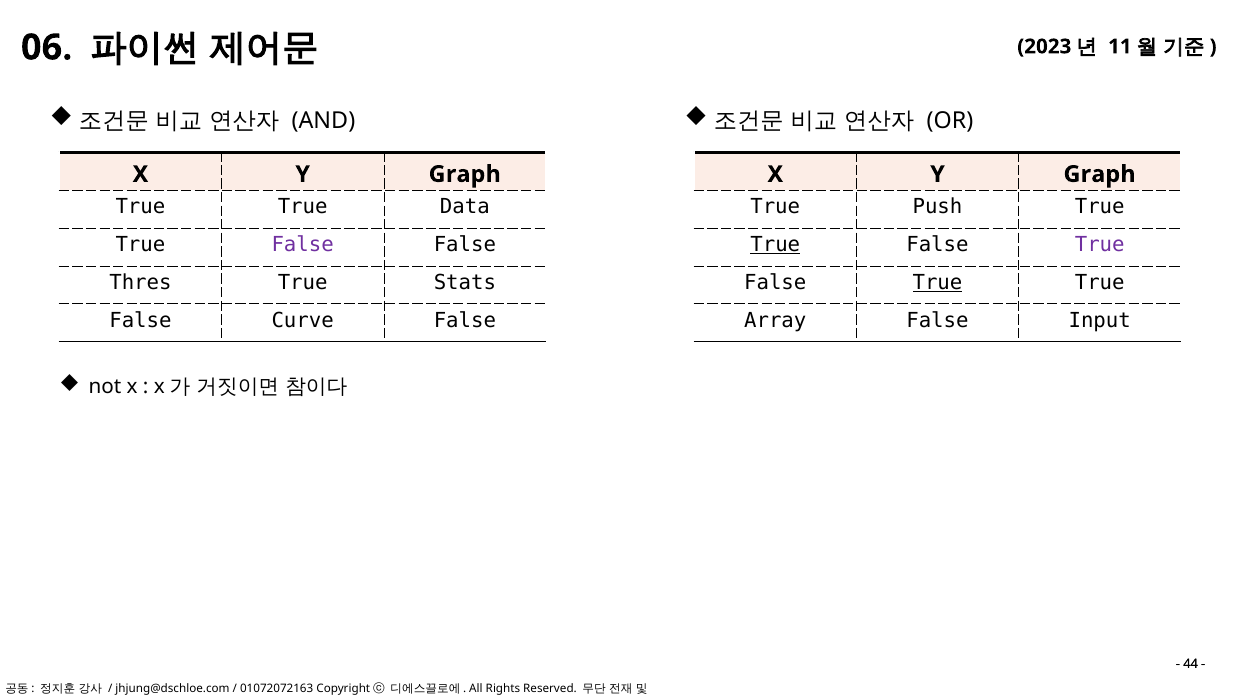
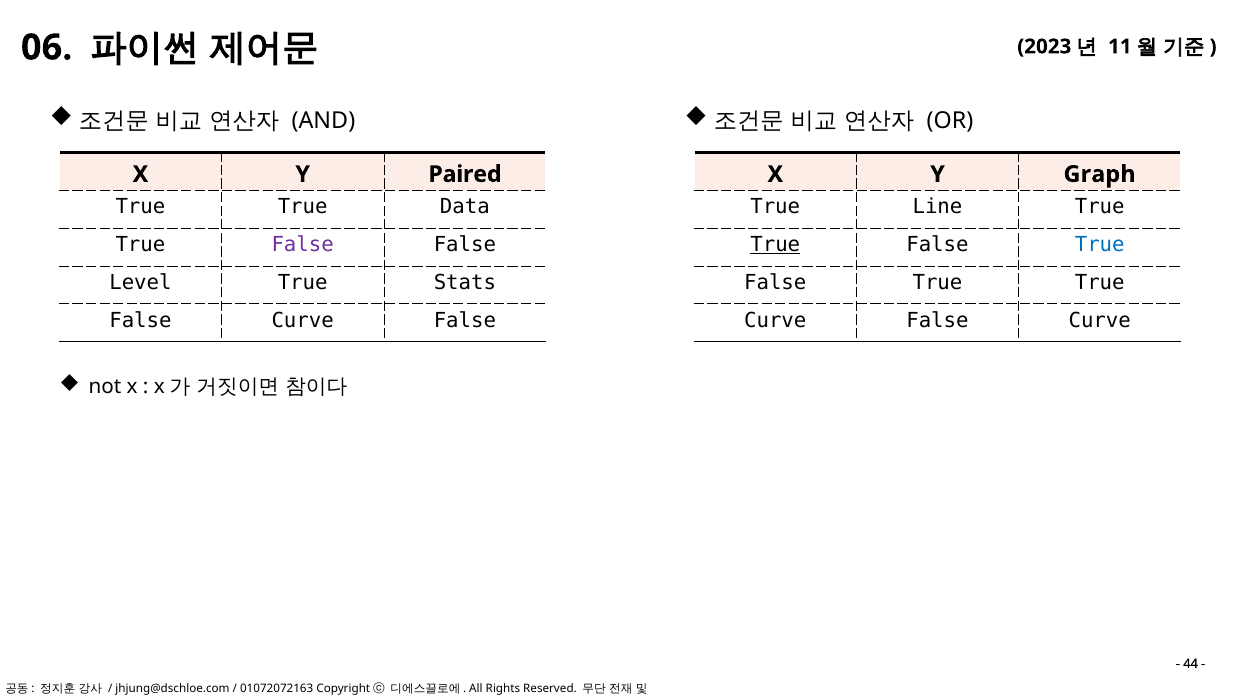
Graph: Graph -> Paired (465, 174)
Push: Push -> Line (937, 207)
True colour: purple -> blue (1100, 245)
Thres: Thres -> Level (140, 283)
True underline: present -> none (937, 283)
Array: Array -> Curve (775, 321)
Input: Input -> Curve (1100, 321)
